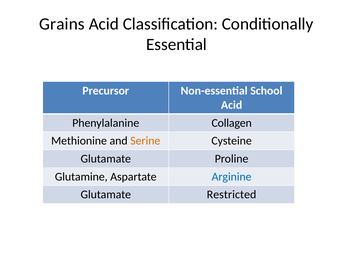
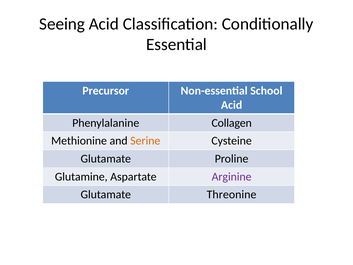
Grains: Grains -> Seeing (62, 24)
Arginine colour: blue -> purple (232, 177)
Restricted: Restricted -> Threonine (232, 194)
